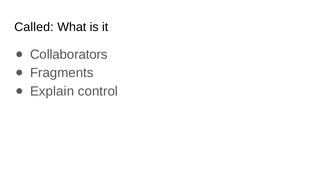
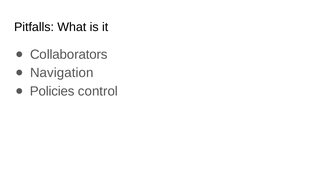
Called: Called -> Pitfalls (34, 27)
Fragments: Fragments -> Navigation (62, 73)
Explain: Explain -> Policies (52, 91)
